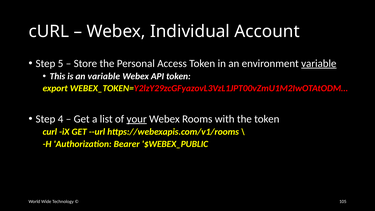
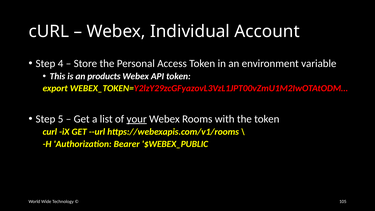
5: 5 -> 4 (61, 63)
variable underline: present -> none (319, 63)
an variable: variable -> products (104, 76)
4: 4 -> 5 (61, 119)
